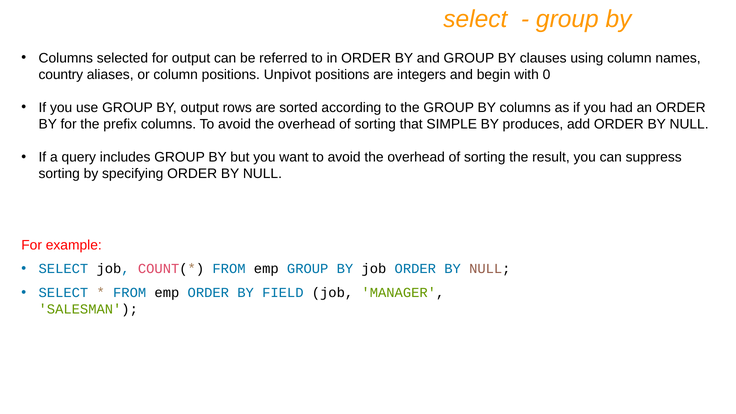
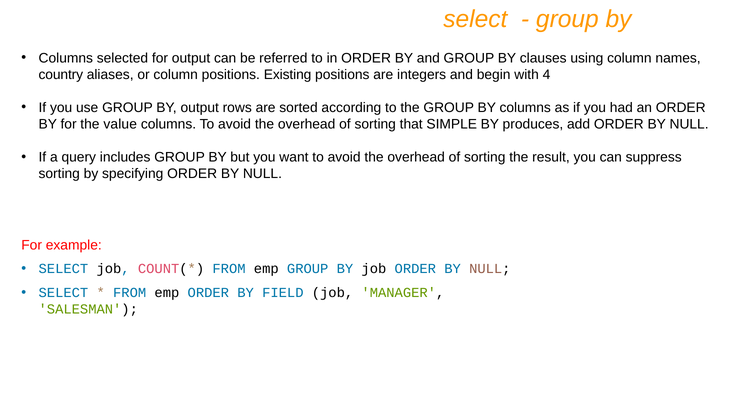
Unpivot: Unpivot -> Existing (288, 75)
0: 0 -> 4 (547, 75)
prefix: prefix -> value (120, 124)
